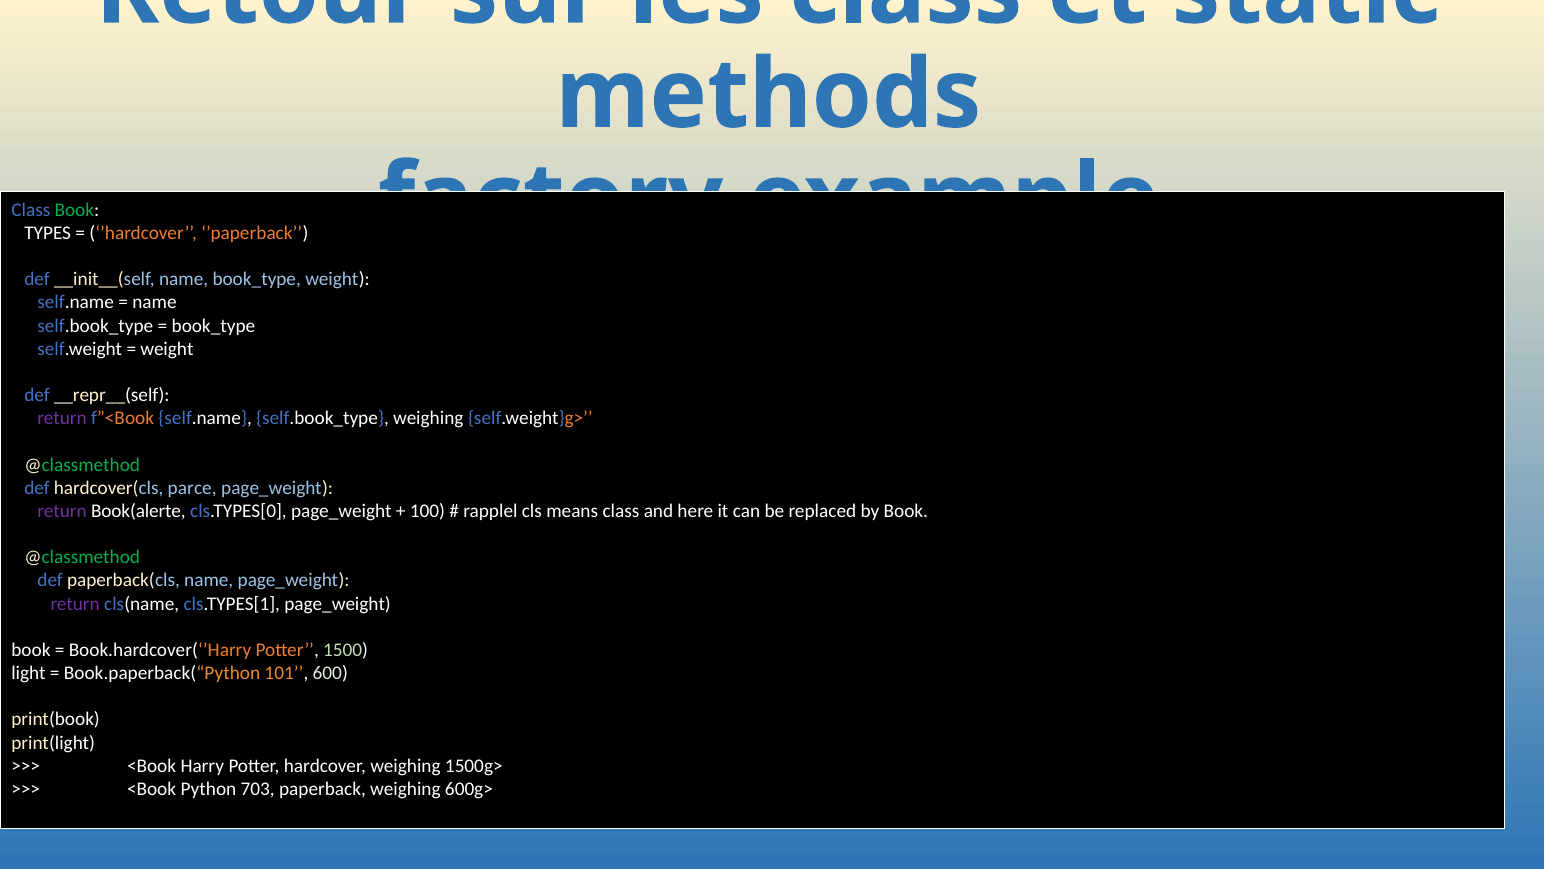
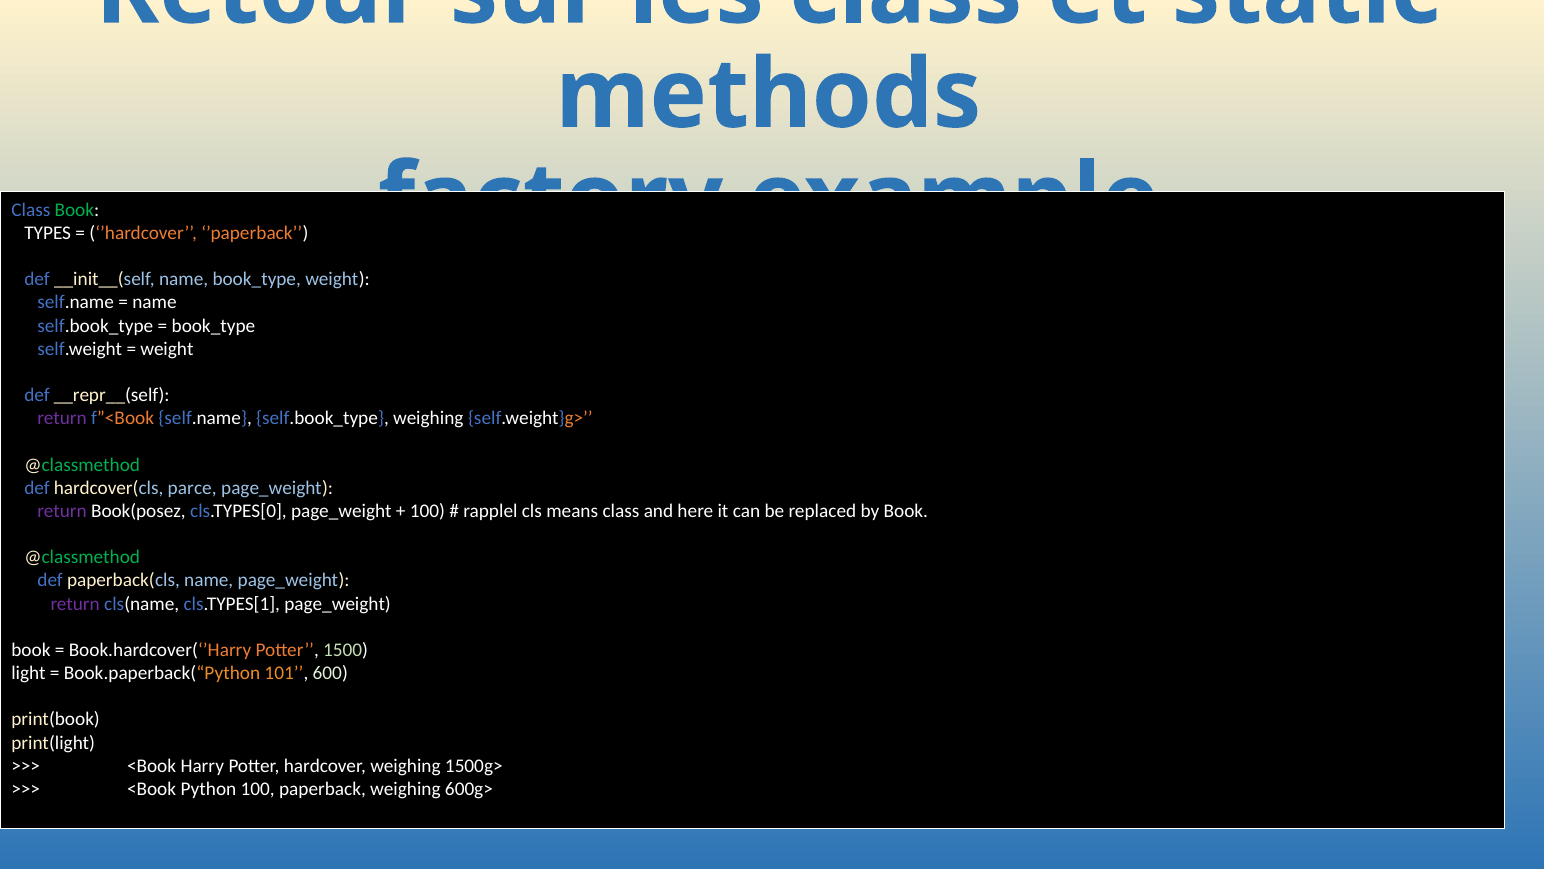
Book(alerte: Book(alerte -> Book(posez (138, 511)
Python 703: 703 -> 100 (258, 789)
